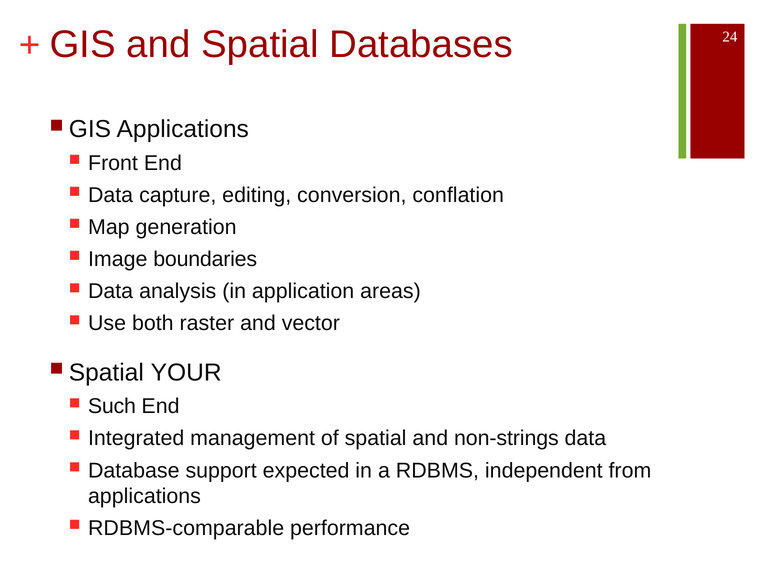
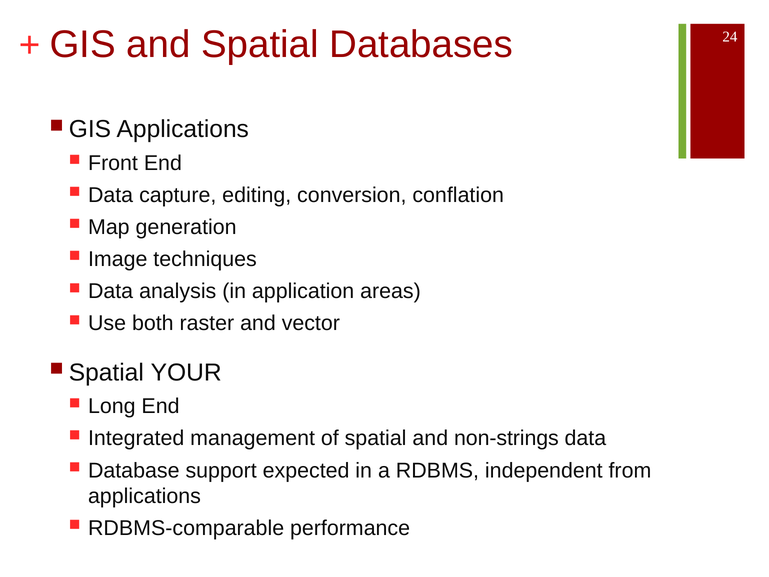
boundaries: boundaries -> techniques (205, 259)
Such: Such -> Long (112, 406)
